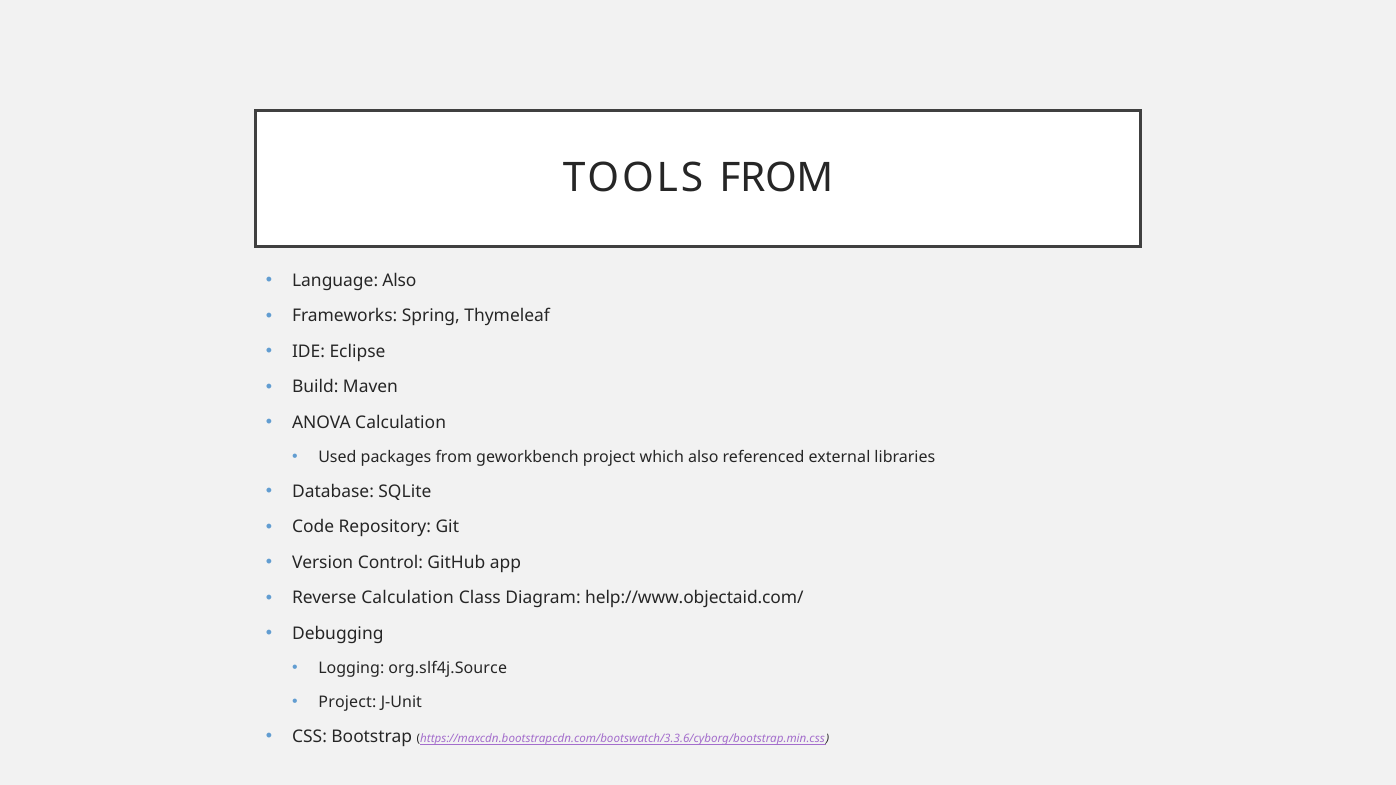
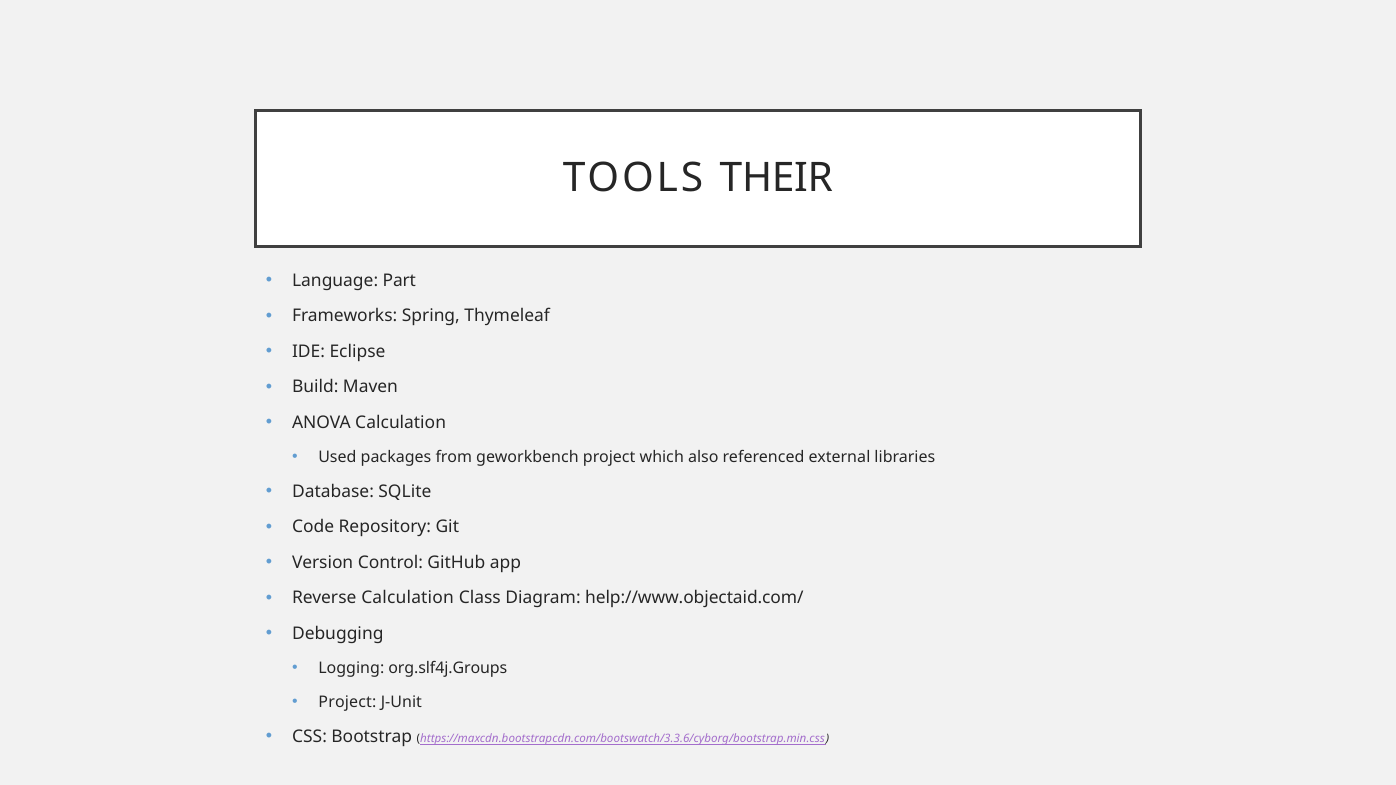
TOOLS FROM: FROM -> THEIR (776, 178)
Language Also: Also -> Part (399, 281)
org.slf4j.Source: org.slf4j.Source -> org.slf4j.Groups (448, 668)
